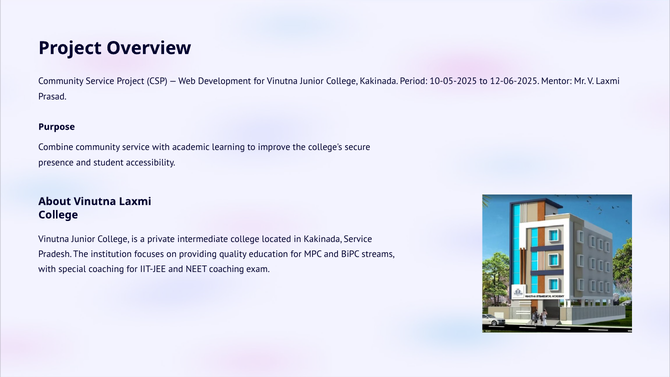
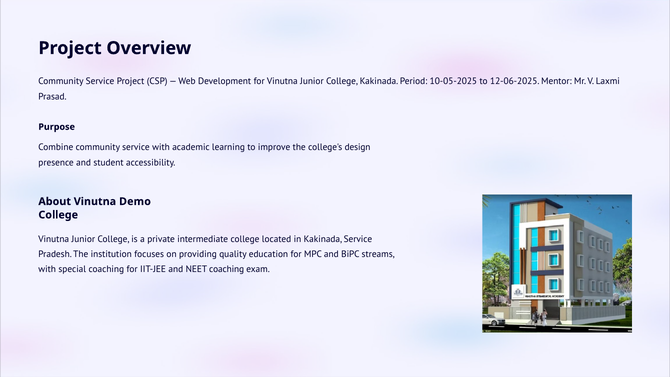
secure: secure -> design (358, 147)
Vinutna Laxmi: Laxmi -> Demo (135, 201)
